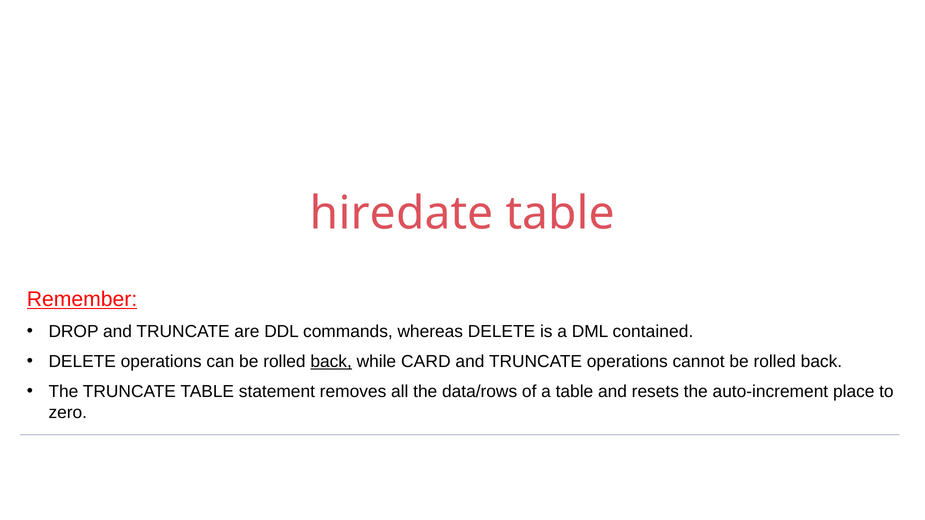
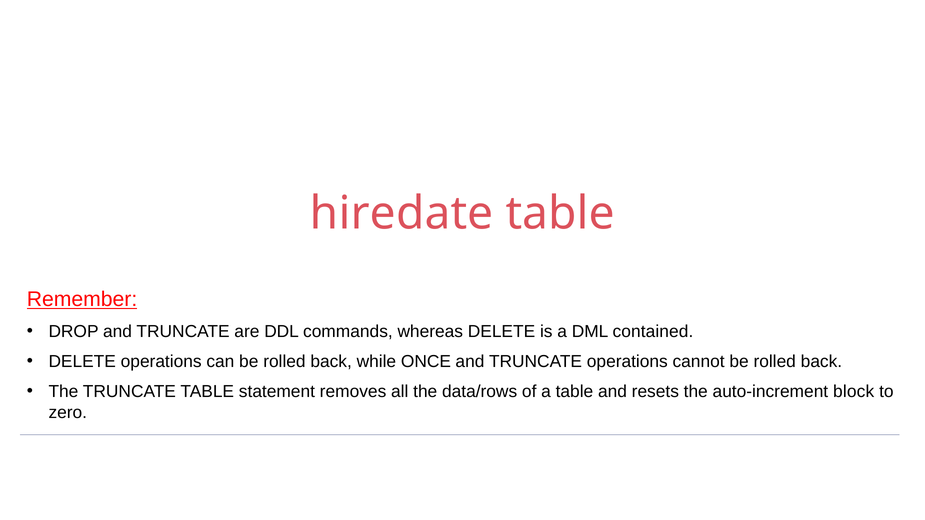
back underline: present -> none (331, 362)
CARD: CARD -> ONCE (426, 362)
place: place -> block (854, 392)
